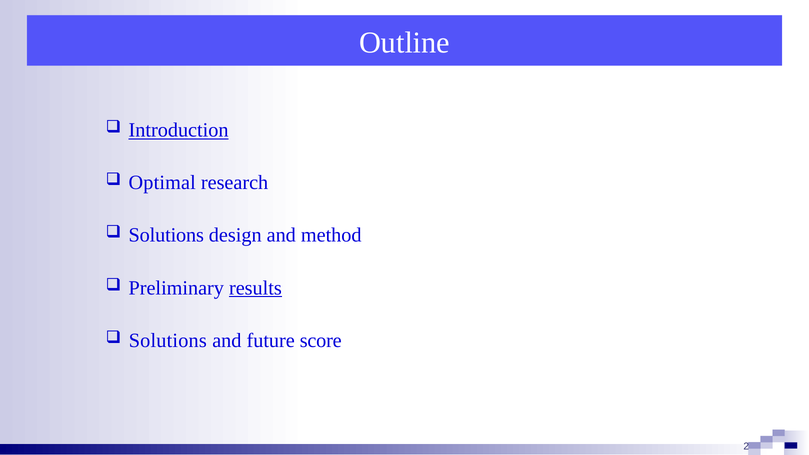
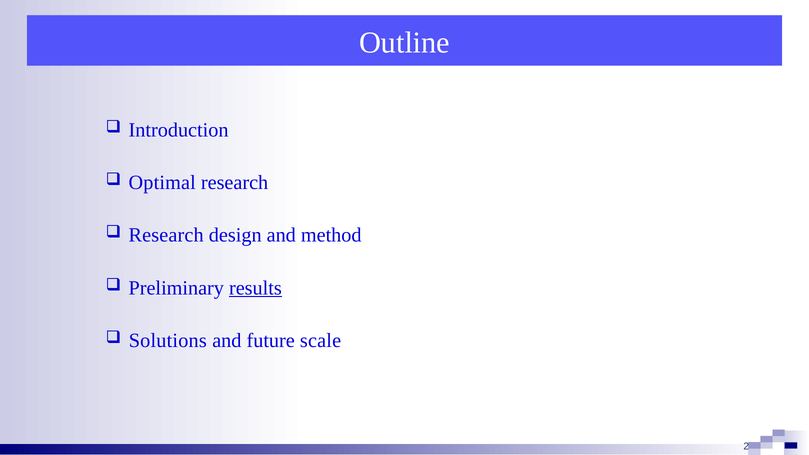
Introduction underline: present -> none (179, 130)
Solutions: Solutions -> Research (166, 235)
score: score -> scale (321, 340)
